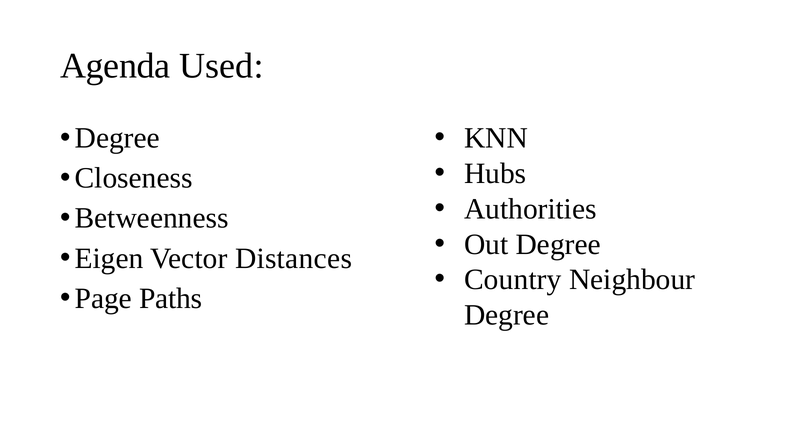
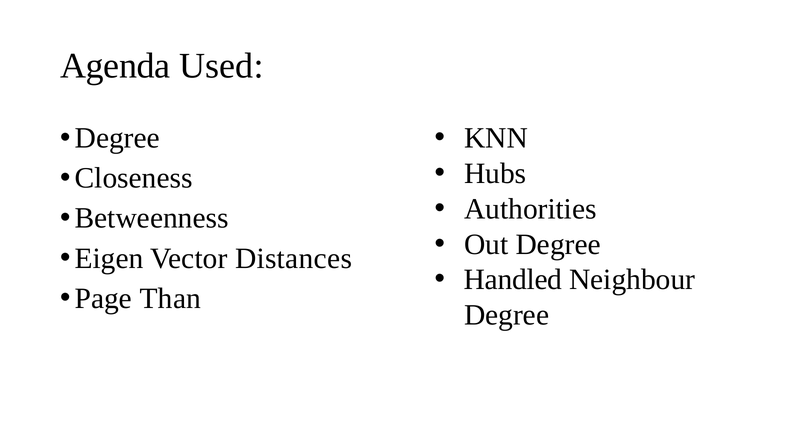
Country: Country -> Handled (513, 280)
Paths: Paths -> Than (170, 299)
